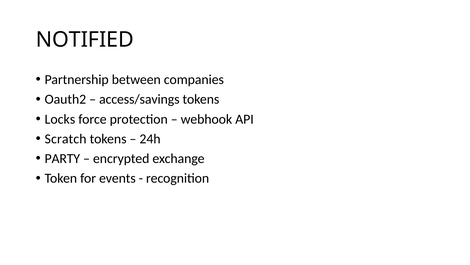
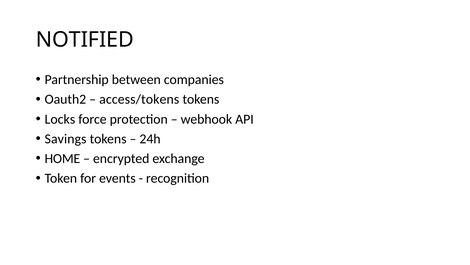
access/savings: access/savings -> access/tokens (139, 99)
Scratch: Scratch -> Savings (66, 139)
PARTY: PARTY -> HOME (62, 158)
